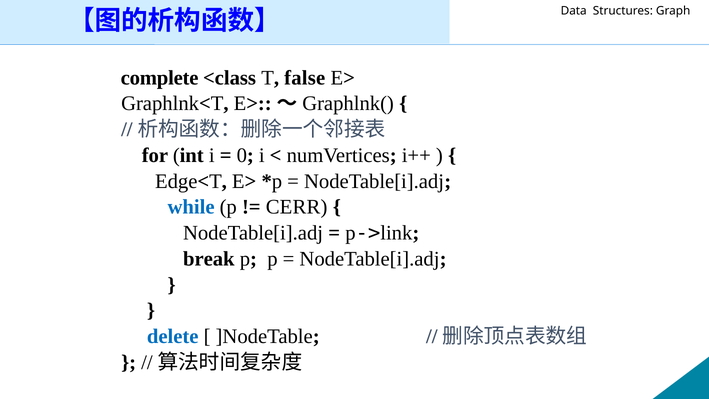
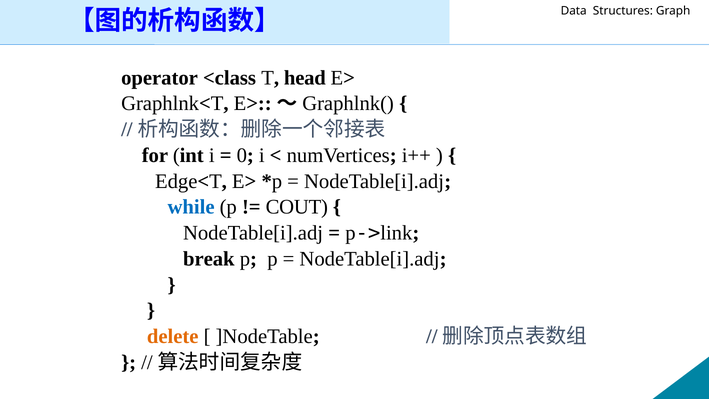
complete: complete -> operator (159, 78)
false: false -> head (305, 78)
CERR: CERR -> COUT (297, 207)
delete colour: blue -> orange (173, 336)
